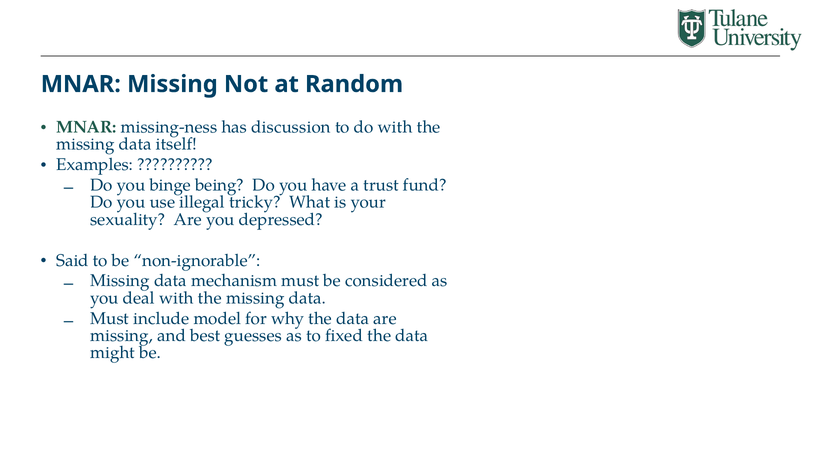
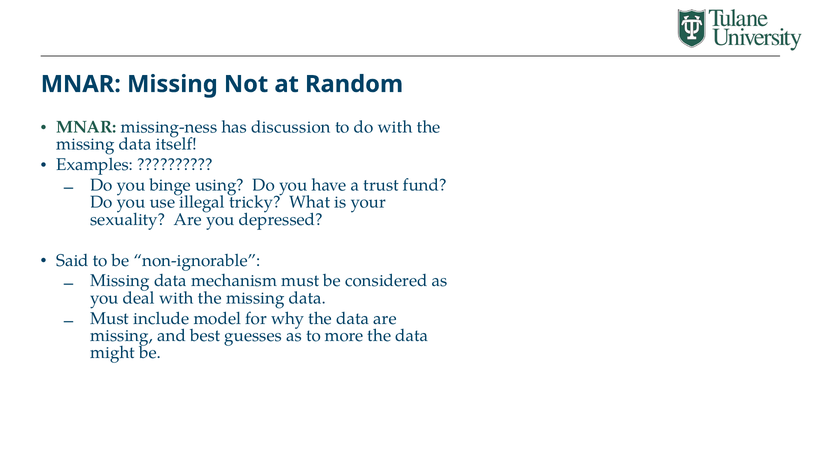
being: being -> using (220, 185)
fixed: fixed -> more (344, 335)
